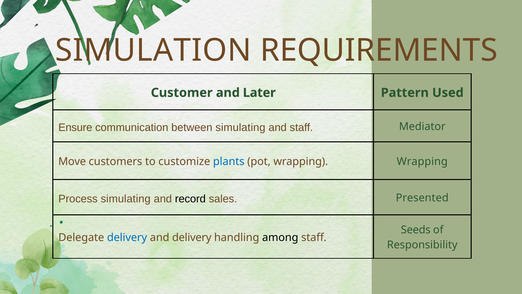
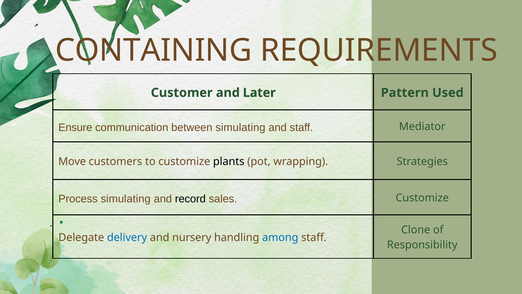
SIMULATION: SIMULATION -> CONTAINING (154, 50)
plants colour: blue -> black (229, 161)
wrapping Wrapping: Wrapping -> Strategies (422, 161)
sales Presented: Presented -> Customize (422, 198)
Seeds: Seeds -> Clone (416, 230)
and delivery: delivery -> nursery (192, 237)
among colour: black -> blue (280, 237)
